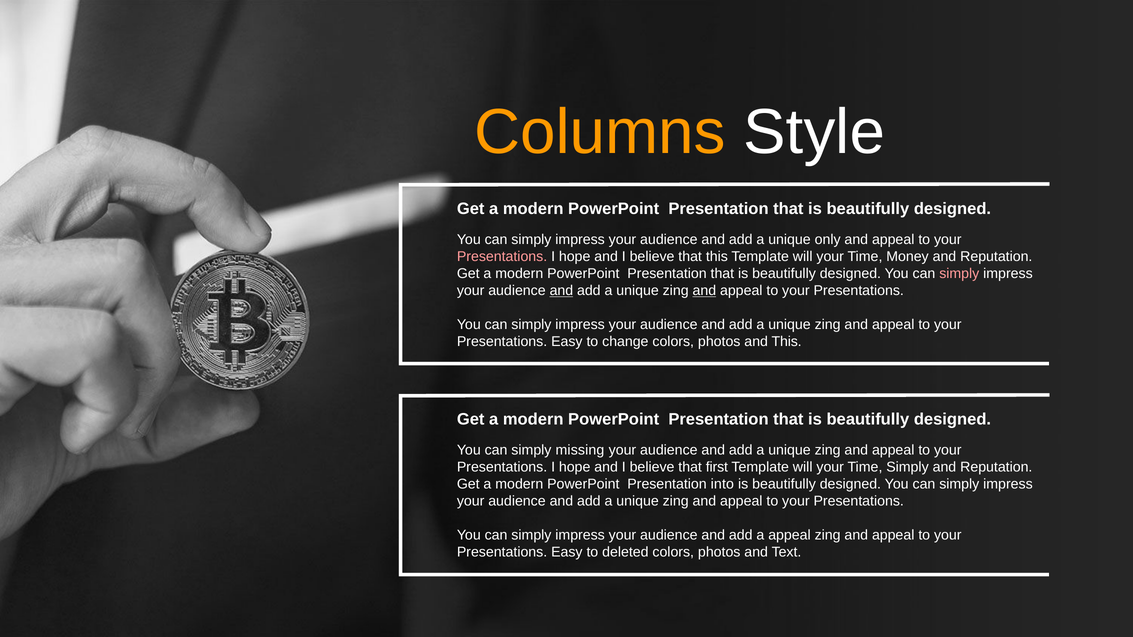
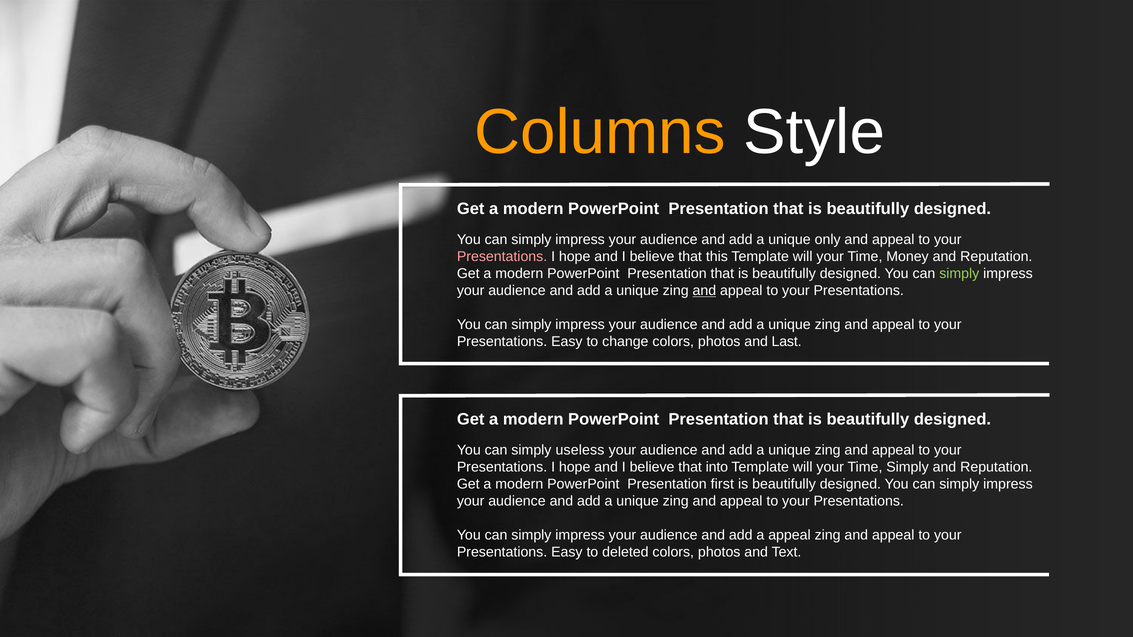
simply colour: pink -> light green (959, 274)
and underline: present -> none (561, 291)
and This: This -> Last (787, 342)
missing: missing -> useless (580, 451)
first: first -> into (717, 468)
into: into -> first (722, 485)
